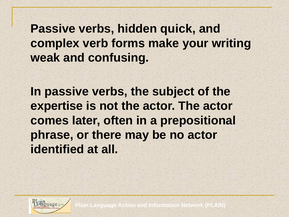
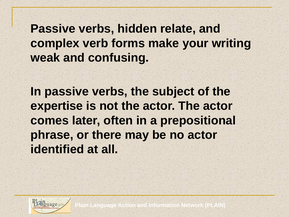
quick: quick -> relate (178, 29)
